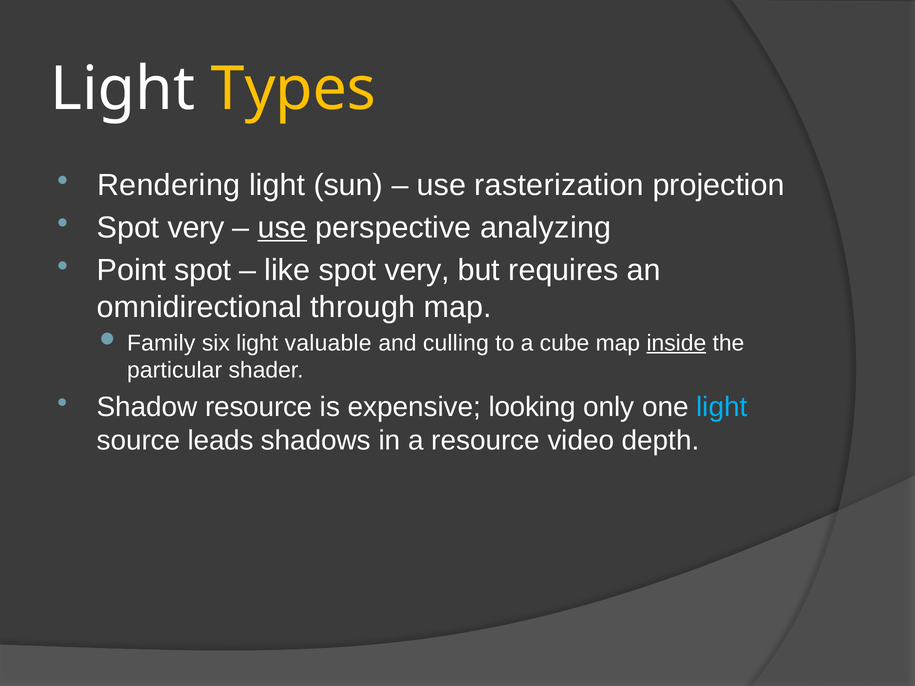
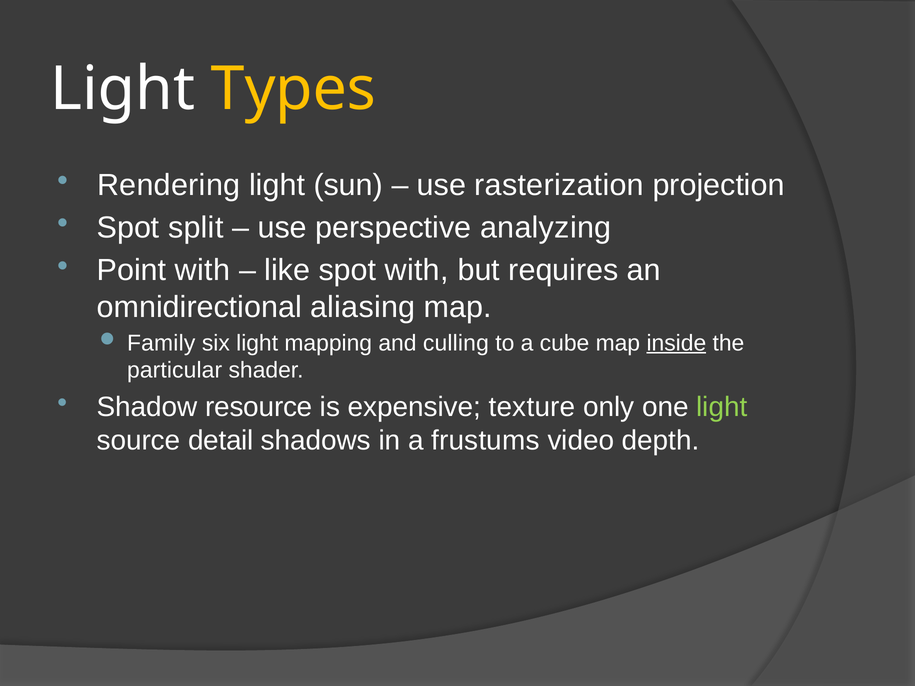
very: very -> split (196, 228)
use underline: present -> none (282, 228)
Point spot: spot -> with (202, 270)
like spot very: very -> with (417, 270)
through: through -> aliasing (363, 307)
valuable: valuable -> mapping (328, 343)
looking: looking -> texture (532, 407)
light colour: light blue -> light green (722, 407)
leads: leads -> detail (221, 441)
a resource: resource -> frustums (485, 441)
